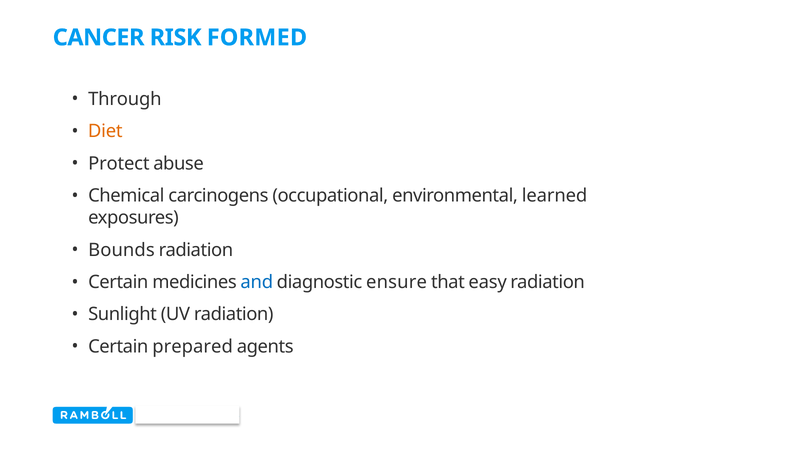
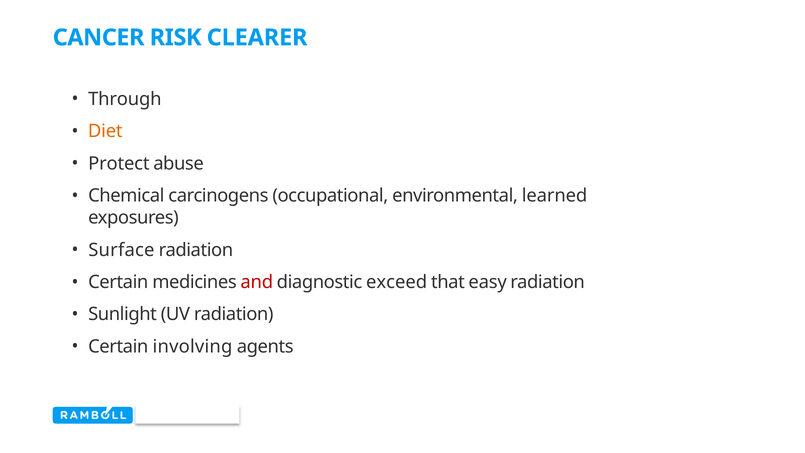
FORMED: FORMED -> CLEARER (257, 38)
Bounds: Bounds -> Surface (121, 250)
and colour: blue -> red (257, 282)
ensure: ensure -> exceed (397, 282)
prepared: prepared -> involving (193, 347)
